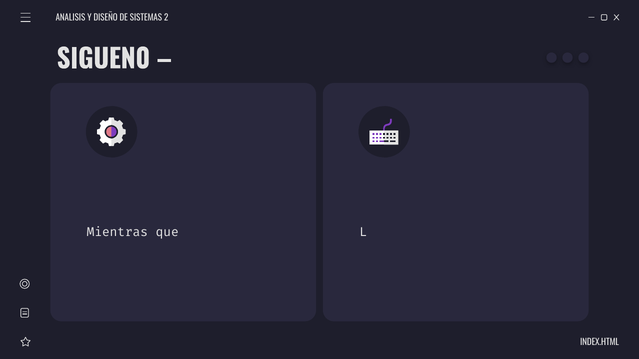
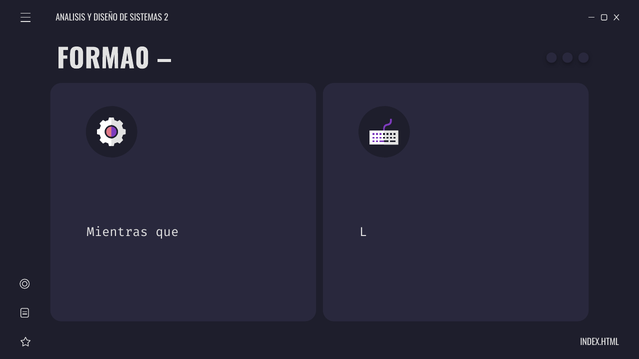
SIGUEN0: SIGUEN0 -> FORMA0 (103, 60)
